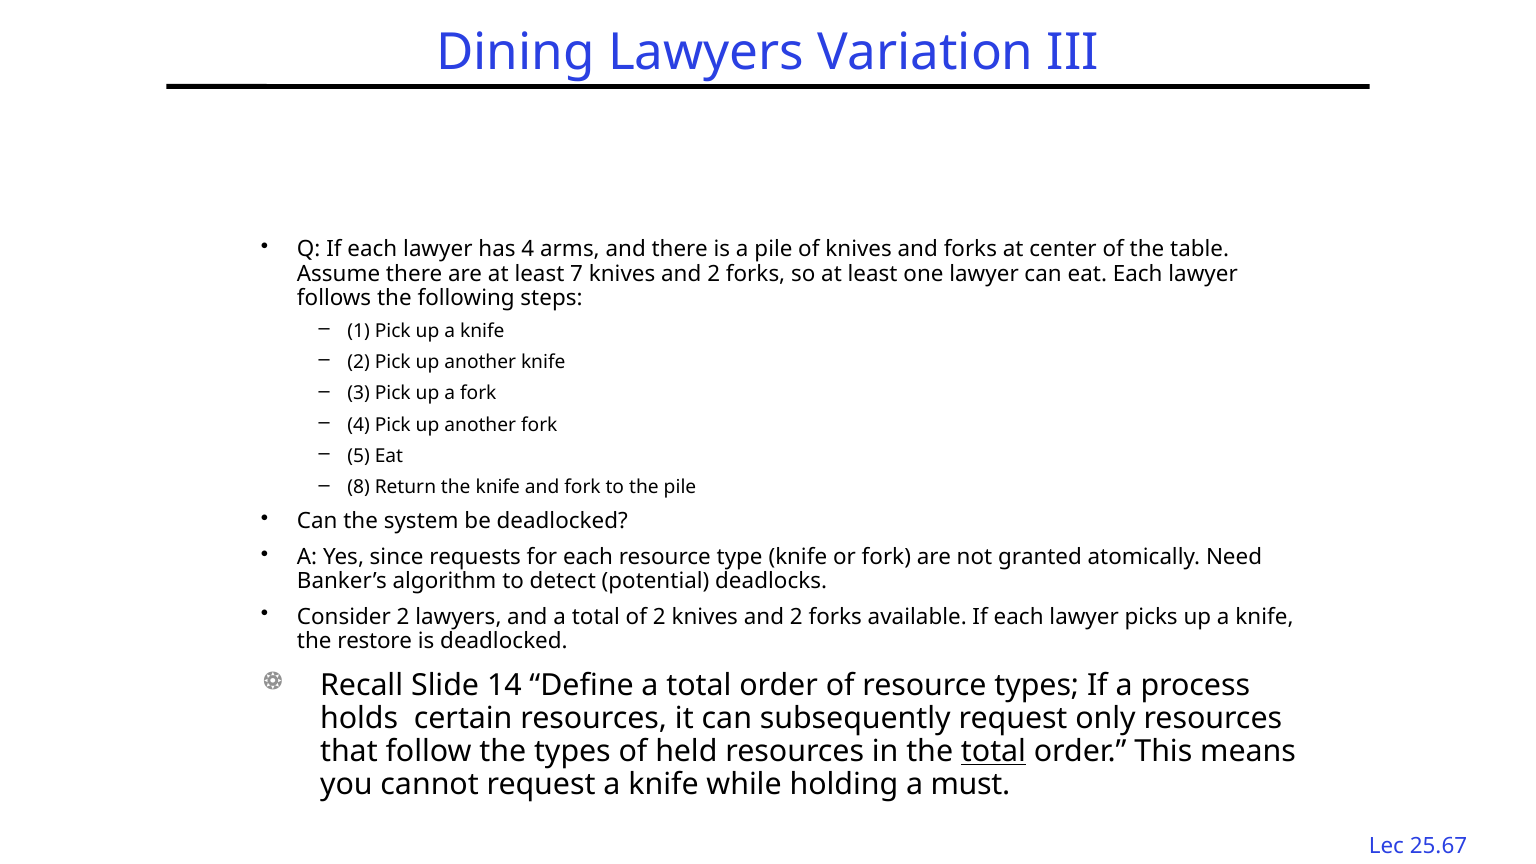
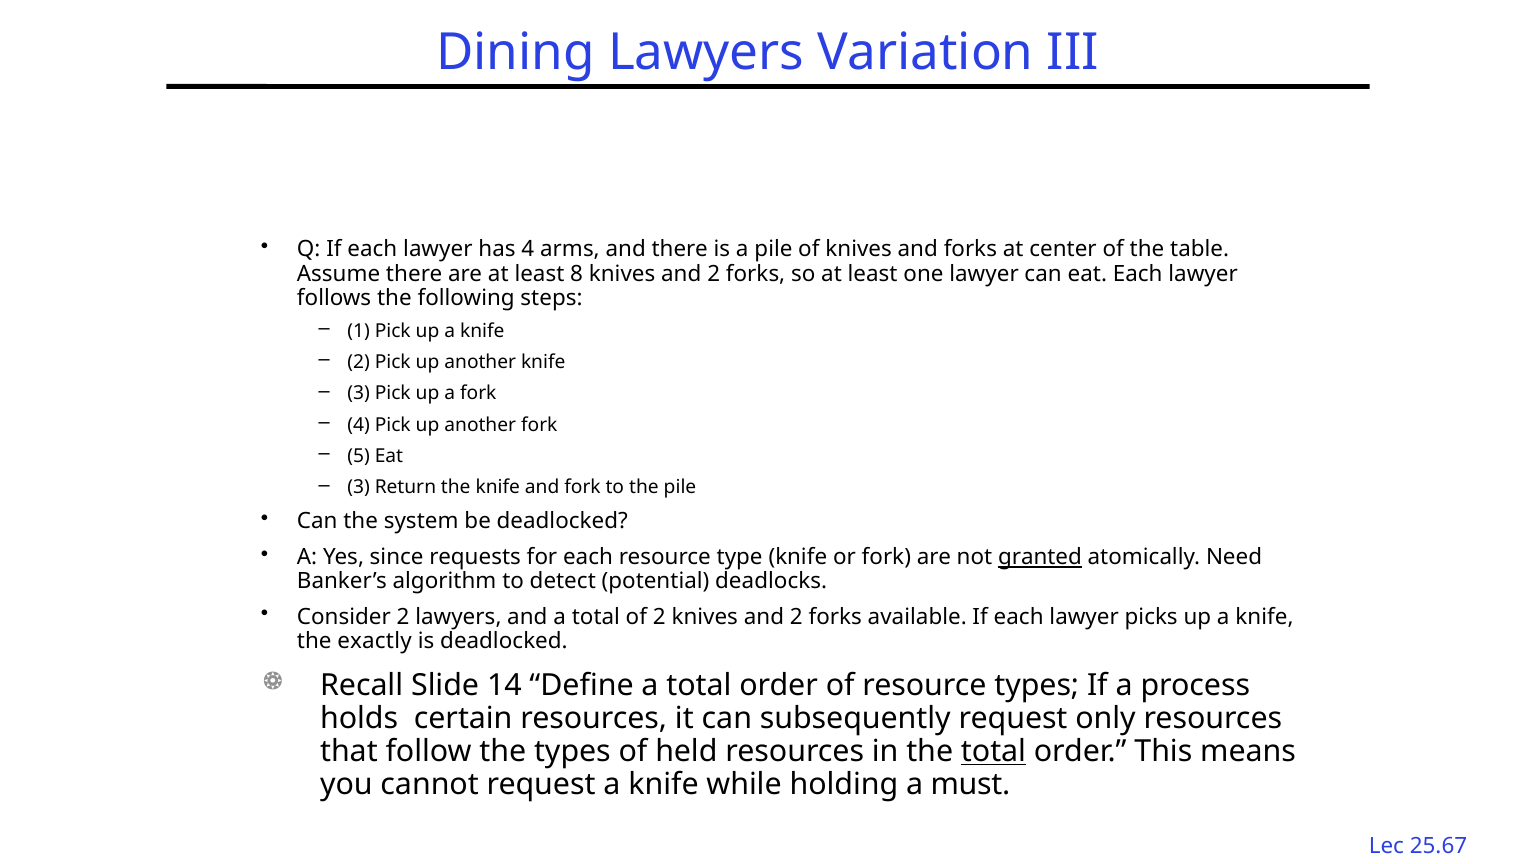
7: 7 -> 8 (577, 274)
8: 8 -> 3 (359, 488)
granted underline: none -> present (1040, 557)
restore: restore -> exactly (374, 641)
